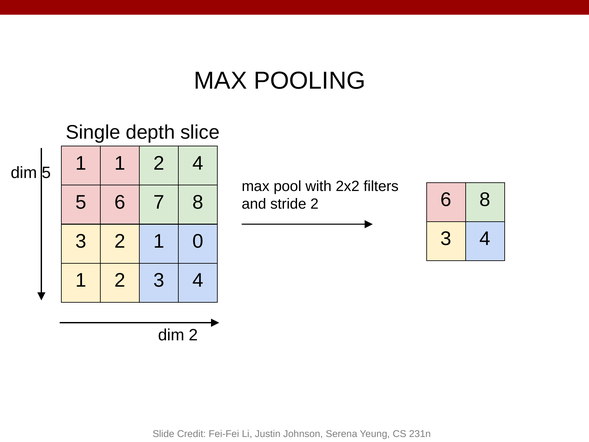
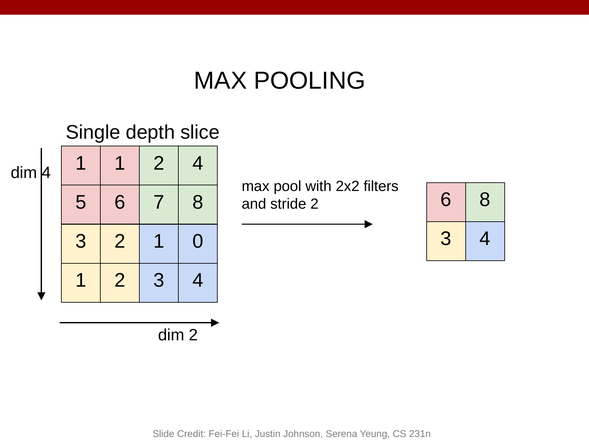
dim 5: 5 -> 4 (46, 173)
